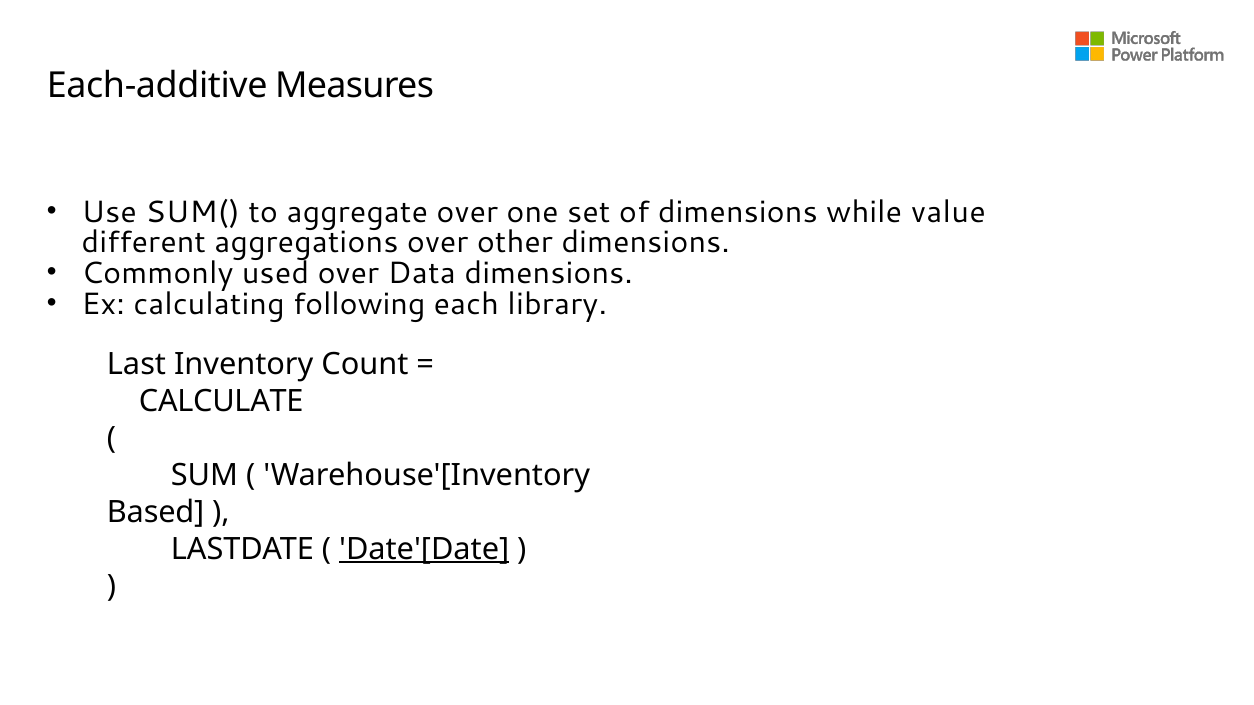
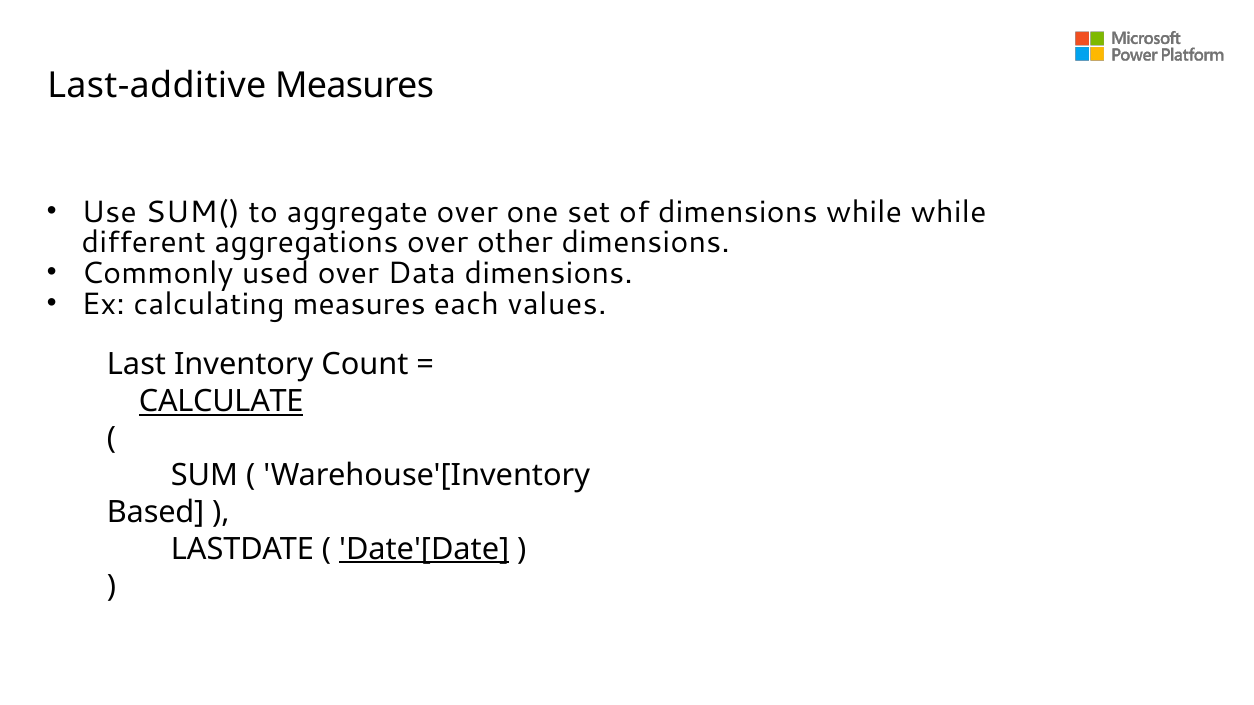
Each-additive: Each-additive -> Last-additive (157, 86)
while value: value -> while (949, 212)
calculating following: following -> measures (359, 304)
library: library -> values (557, 304)
CALCULATE underline: none -> present (221, 402)
